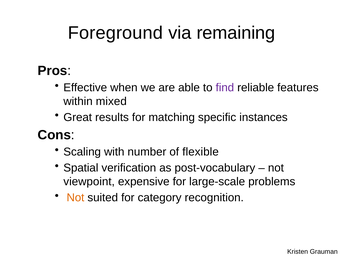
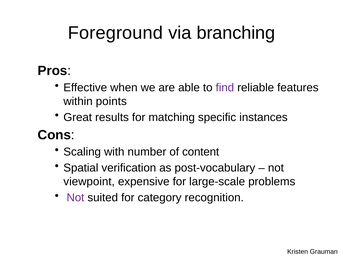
remaining: remaining -> branching (236, 33)
mixed: mixed -> points (111, 101)
flexible: flexible -> content (201, 152)
Not colour: orange -> purple (75, 198)
